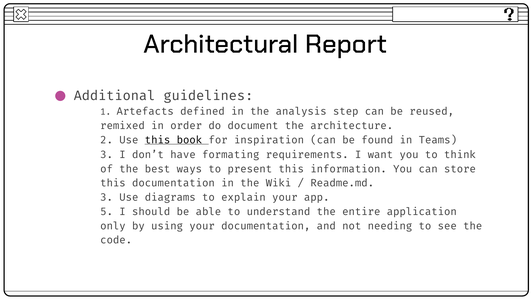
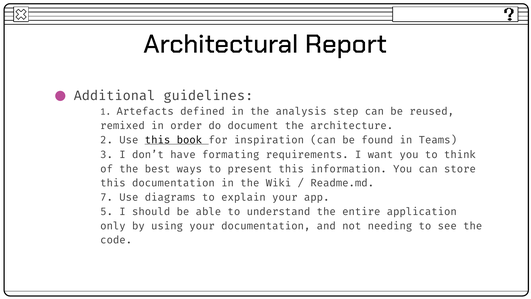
3: 3 -> 7 (107, 197)
